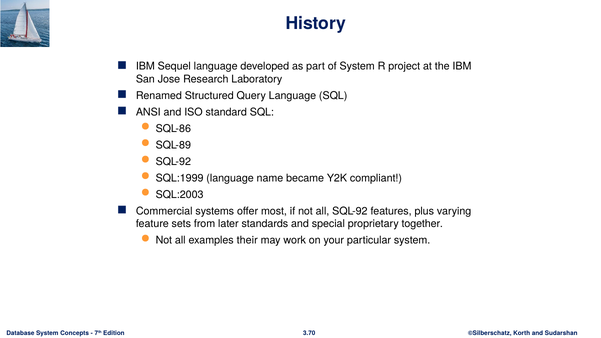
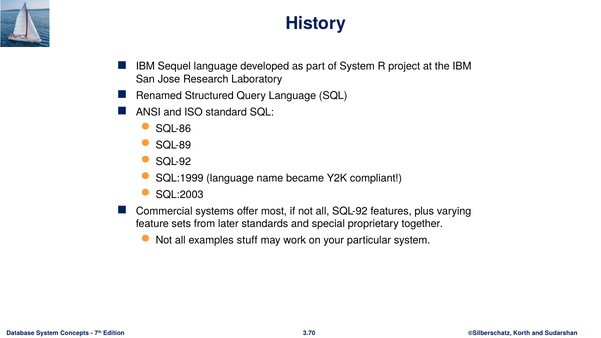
their: their -> stuff (247, 240)
